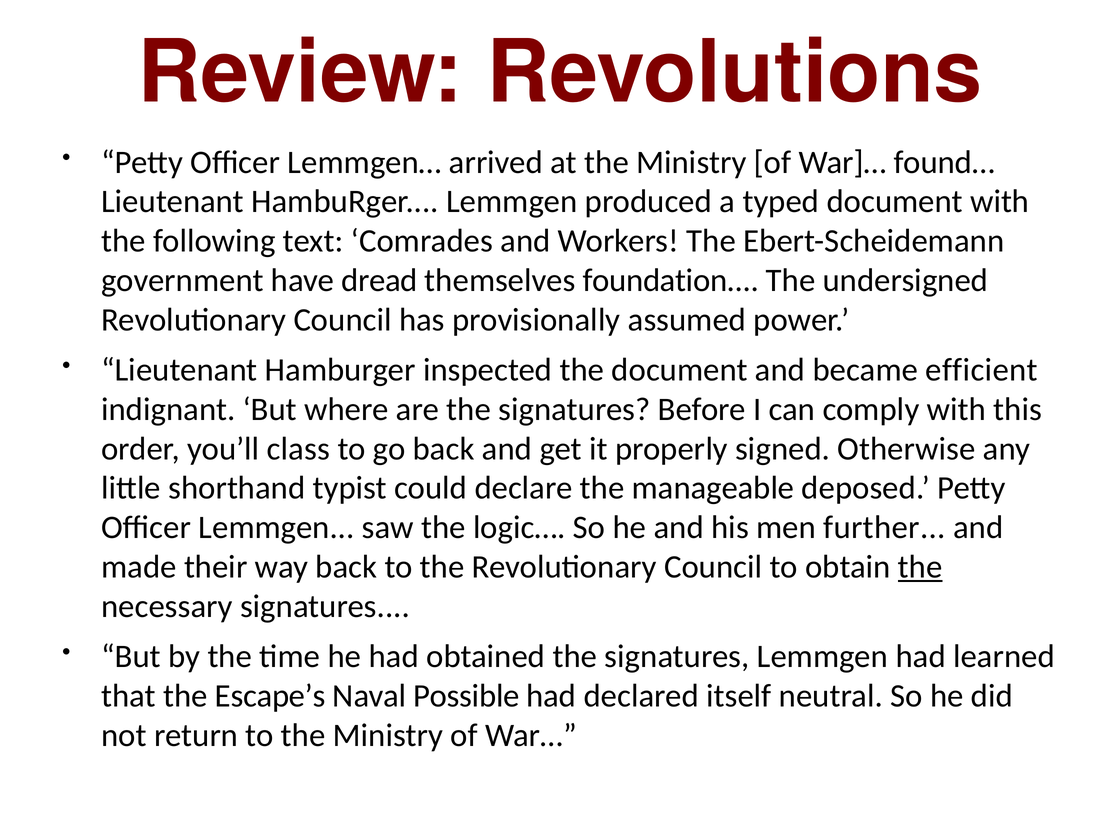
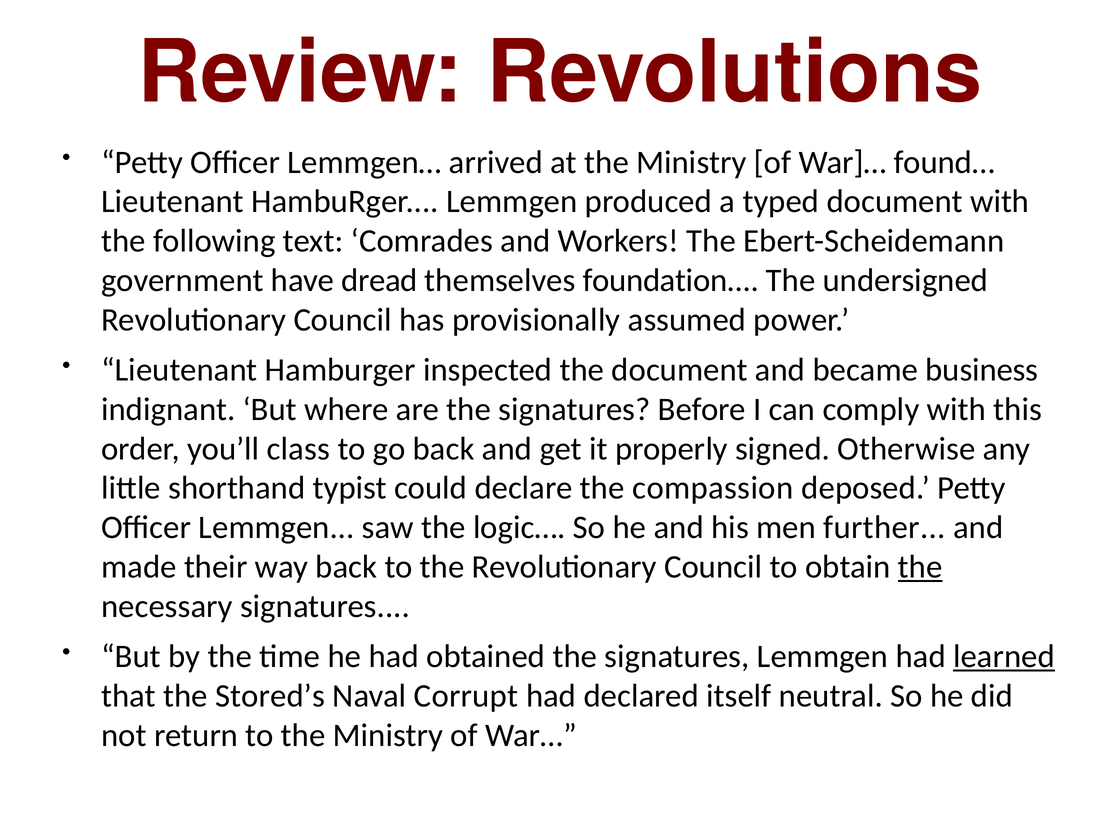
efficient: efficient -> business (982, 370)
manageable: manageable -> compassion (713, 488)
learned underline: none -> present (1004, 656)
Escape’s: Escape’s -> Stored’s (270, 696)
Possible: Possible -> Corrupt (466, 696)
